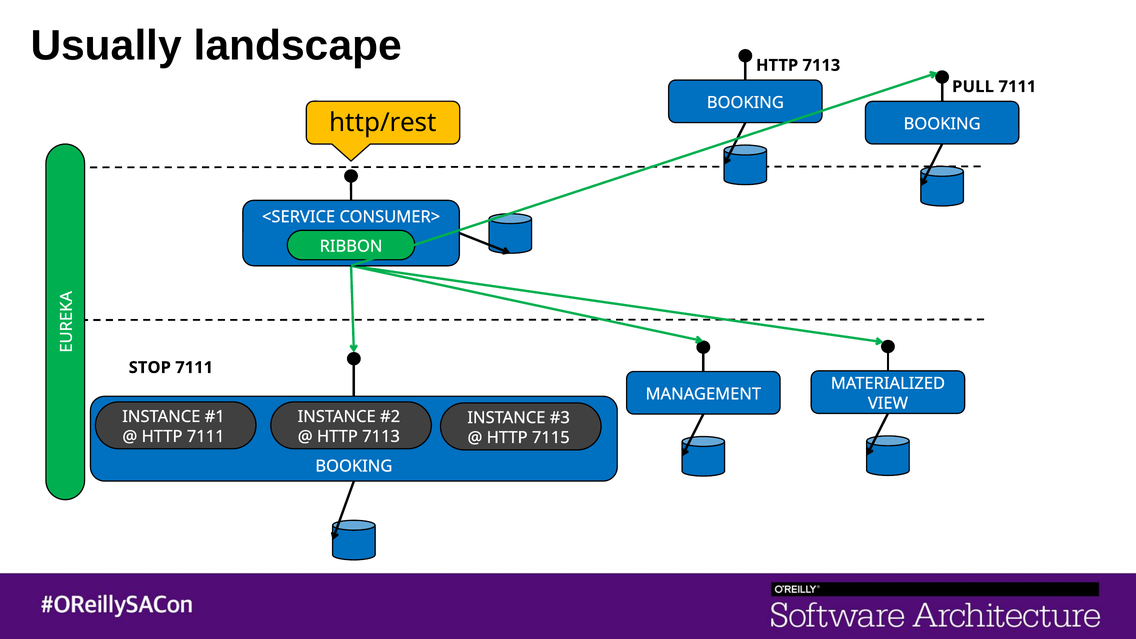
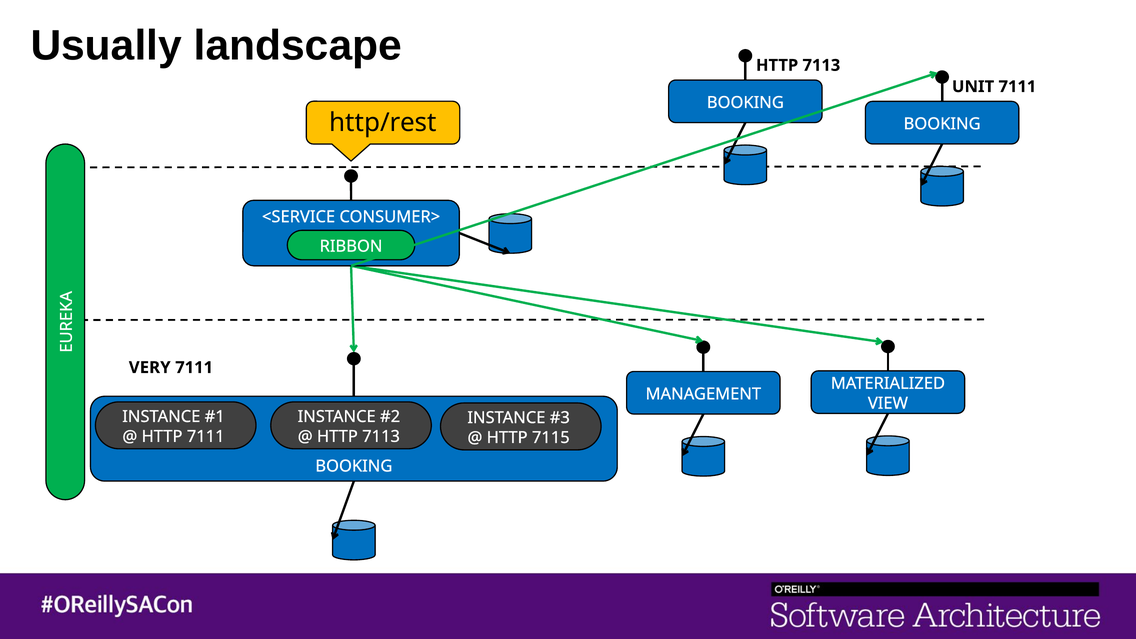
PULL: PULL -> UNIT (973, 87)
STOP: STOP -> VERY (150, 368)
